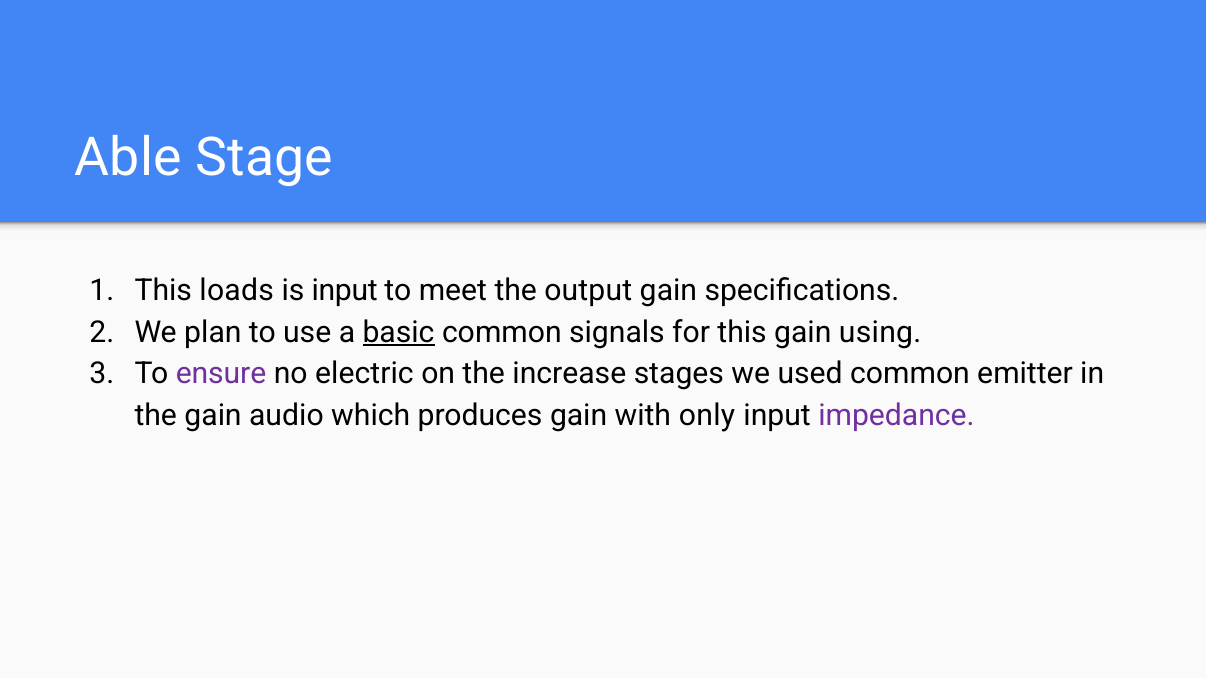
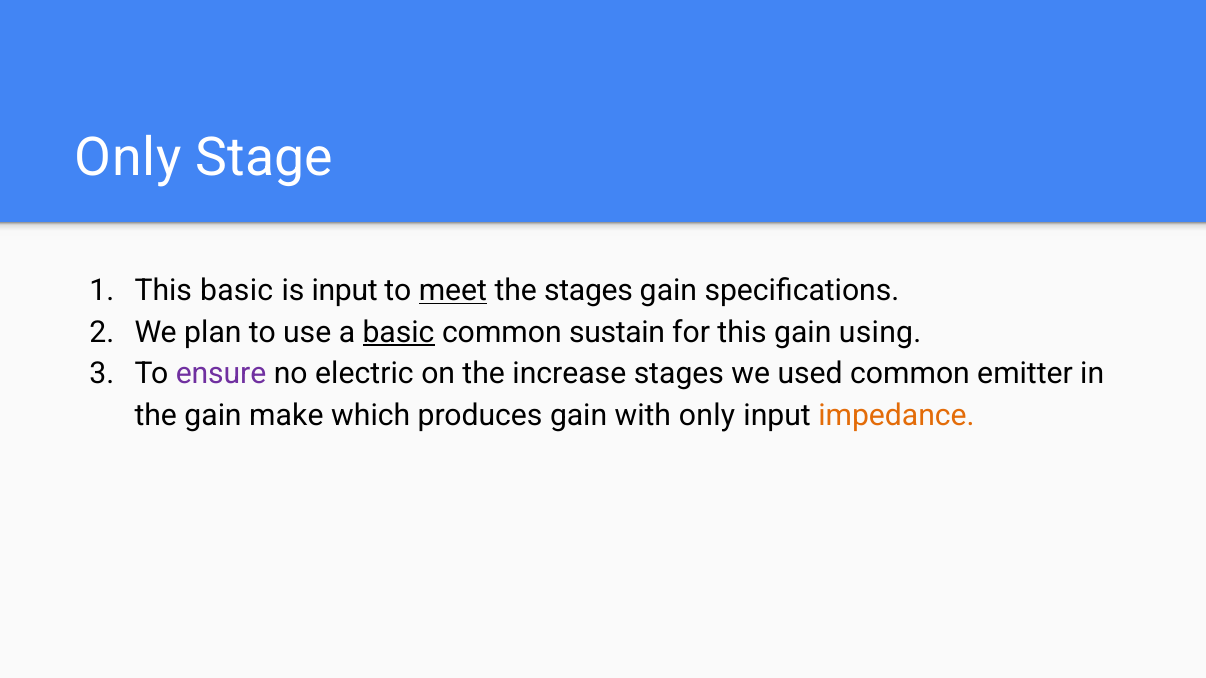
Able: Able -> Only (128, 158)
This loads: loads -> basic (237, 291)
meet underline: none -> present (453, 291)
the output: output -> stages (589, 291)
signals: signals -> sustain (617, 332)
audio: audio -> make (286, 416)
impedance colour: purple -> orange (896, 416)
